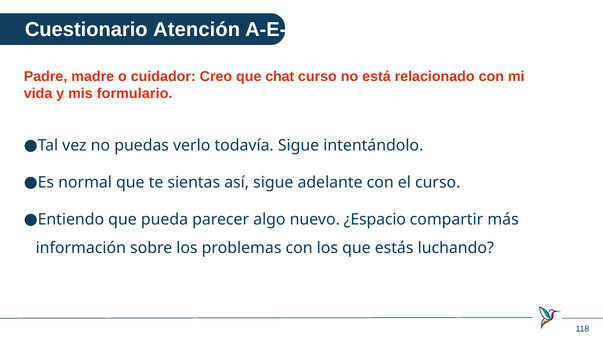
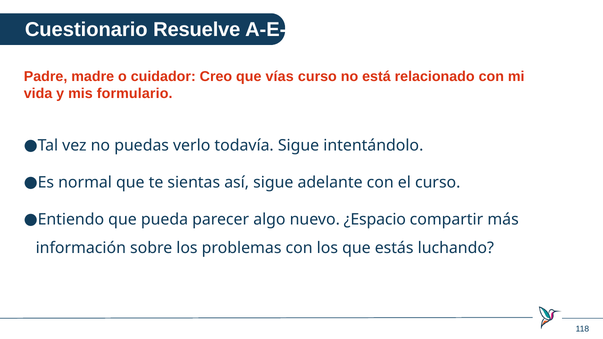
Atención: Atención -> Resuelve (197, 29)
chat: chat -> vías (280, 77)
